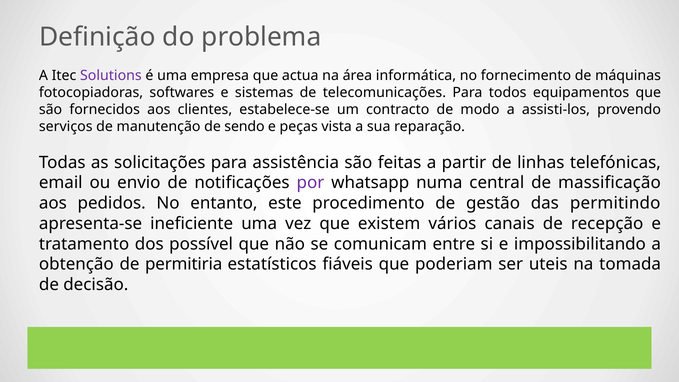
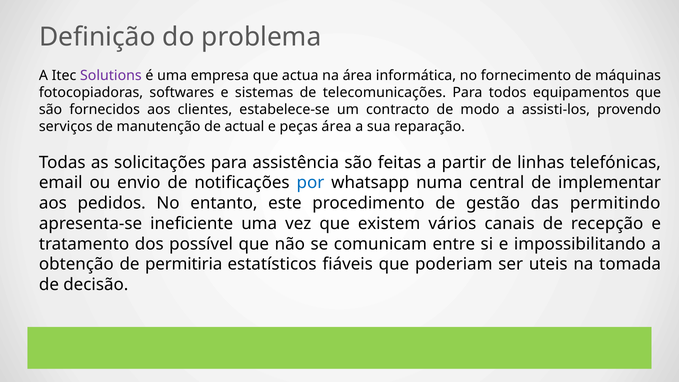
sendo: sendo -> actual (244, 127)
peças vista: vista -> área (337, 127)
por colour: purple -> blue (310, 183)
massificação: massificação -> implementar (610, 183)
